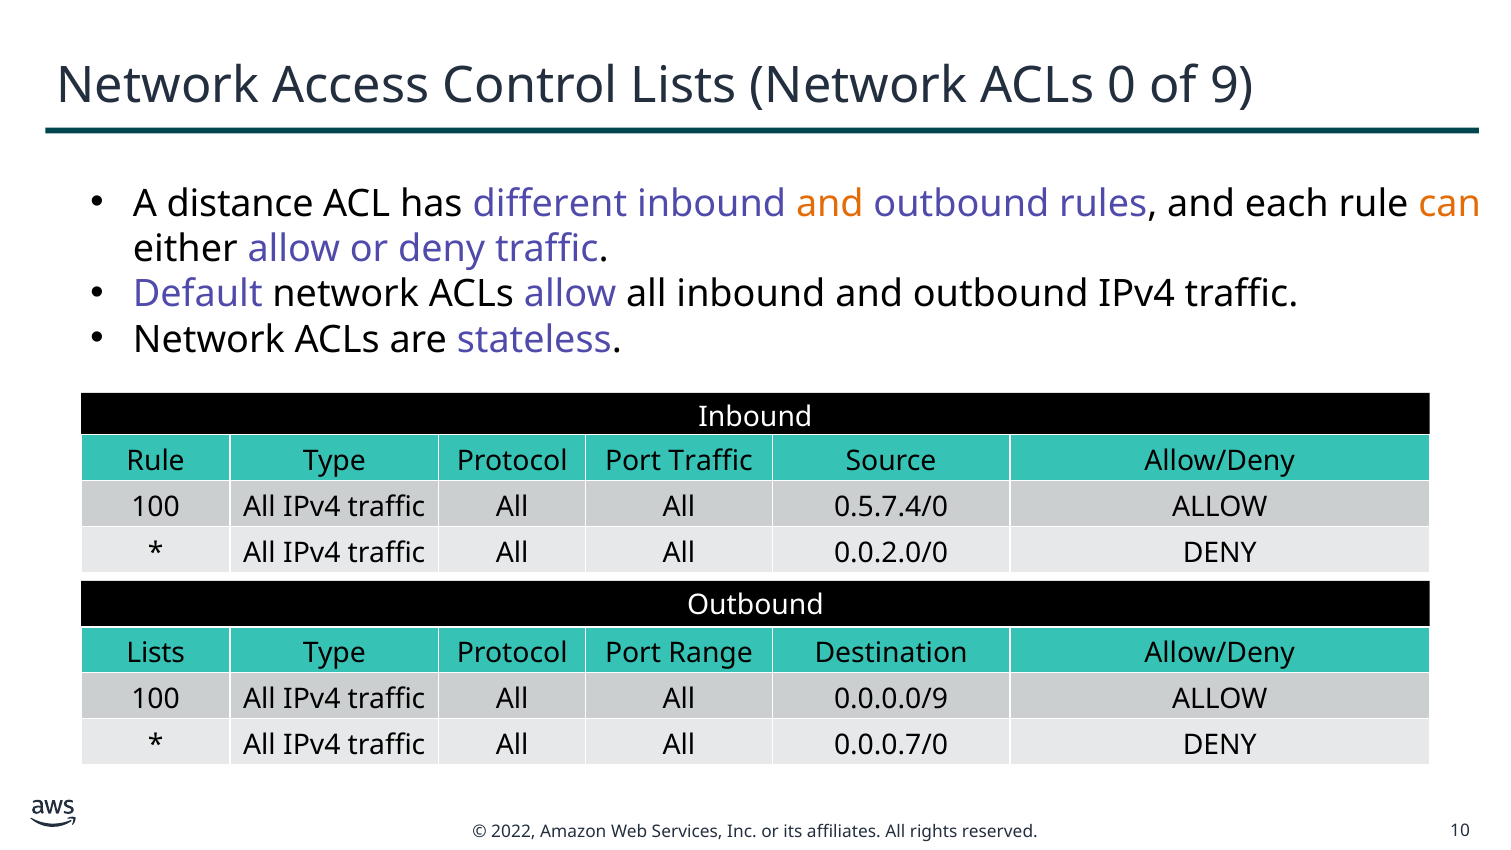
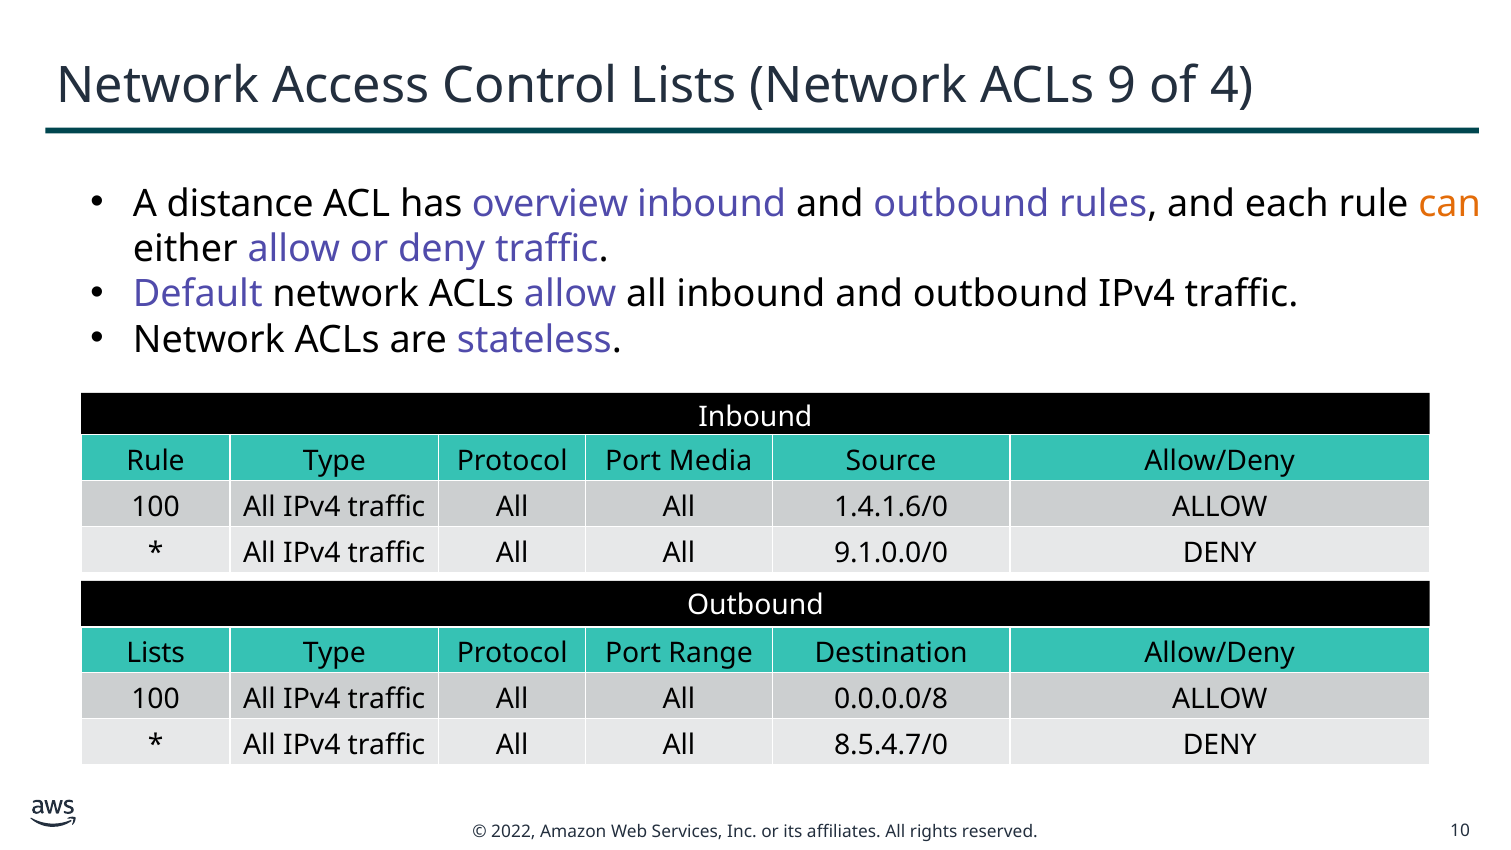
0: 0 -> 9 (1122, 86)
9: 9 -> 4 (1232, 86)
different: different -> overview (550, 204)
and colour: orange -> black (830, 204)
Port Traffic: Traffic -> Media (711, 461)
0.5.7.4/0: 0.5.7.4/0 -> 1.4.1.6/0 (891, 507)
0.0.2.0/0: 0.0.2.0/0 -> 9.1.0.0/0 (891, 553)
0.0.0.0/9: 0.0.0.0/9 -> 0.0.0.0/8 (891, 699)
0.0.0.7/0: 0.0.0.7/0 -> 8.5.4.7/0 (891, 745)
